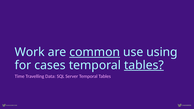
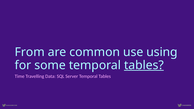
Work: Work -> From (30, 52)
common underline: present -> none (95, 52)
cases: cases -> some (50, 65)
